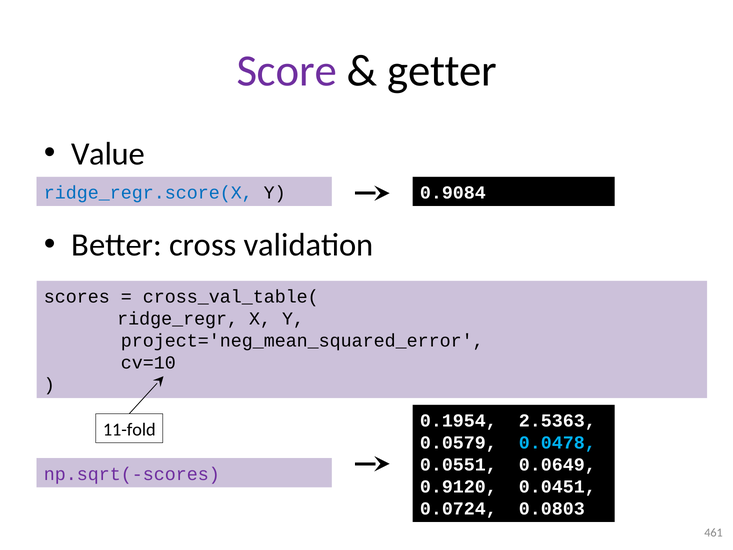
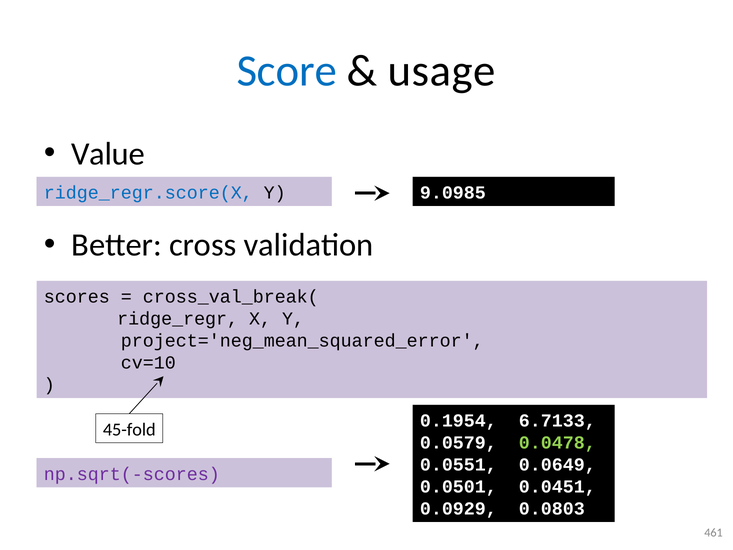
Score colour: purple -> blue (287, 71)
getter: getter -> usage (442, 71)
0.9084: 0.9084 -> 9.0985 (453, 193)
cross_val_table(: cross_val_table( -> cross_val_break( (231, 297)
2.5363: 2.5363 -> 6.7133 (557, 421)
11-fold: 11-fold -> 45-fold (129, 429)
0.0478 colour: light blue -> light green (557, 442)
0.9120: 0.9120 -> 0.0501 (458, 486)
0.0724: 0.0724 -> 0.0929 (458, 508)
